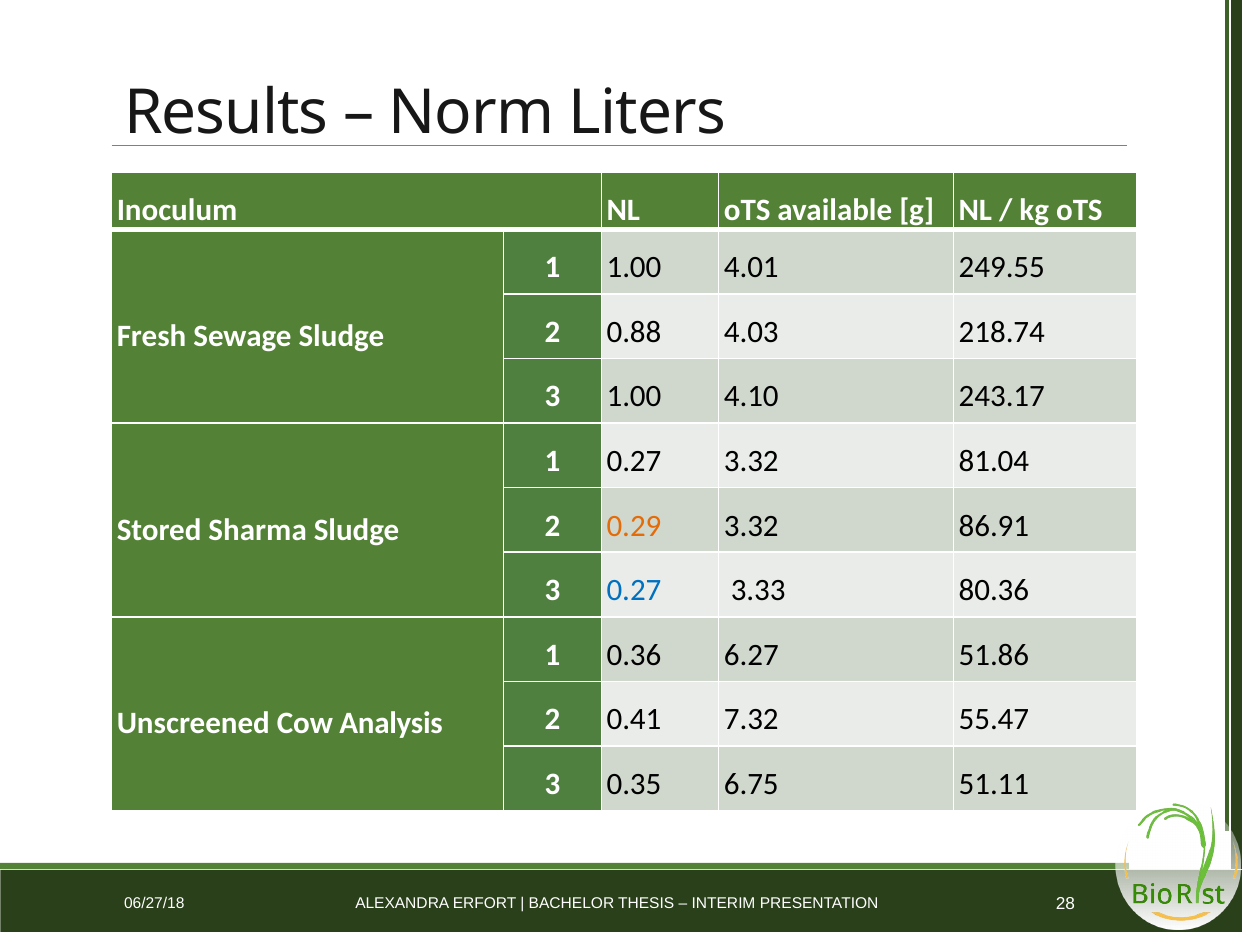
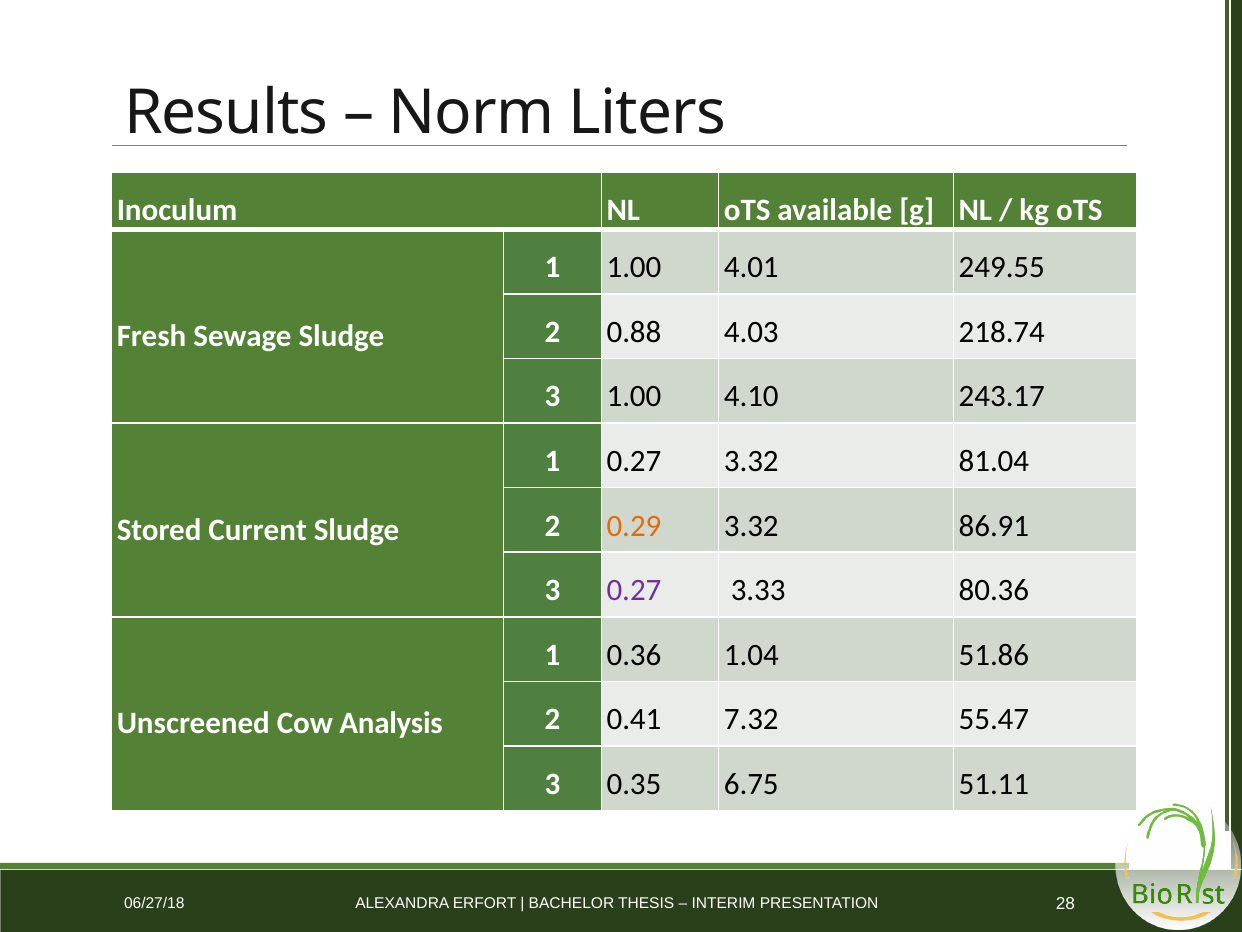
Sharma: Sharma -> Current (258, 529)
0.27 colour: blue -> purple (634, 590)
6.27: 6.27 -> 1.04 (751, 655)
